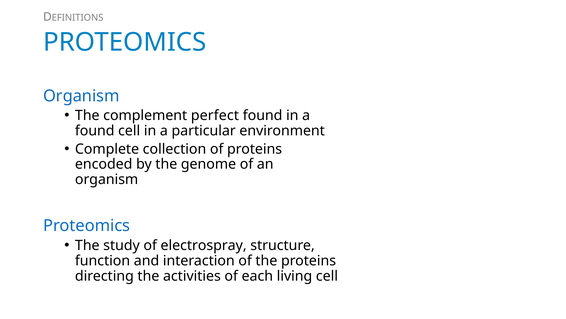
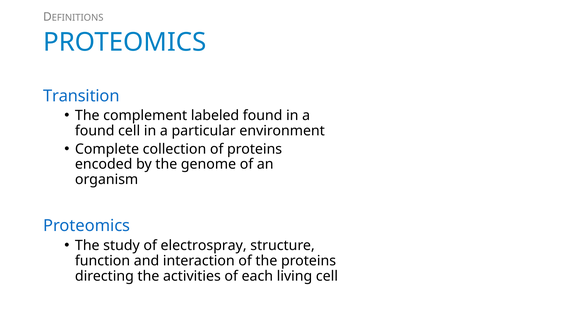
Organism: Organism -> Transition (81, 96)
perfect: perfect -> labeled (215, 115)
